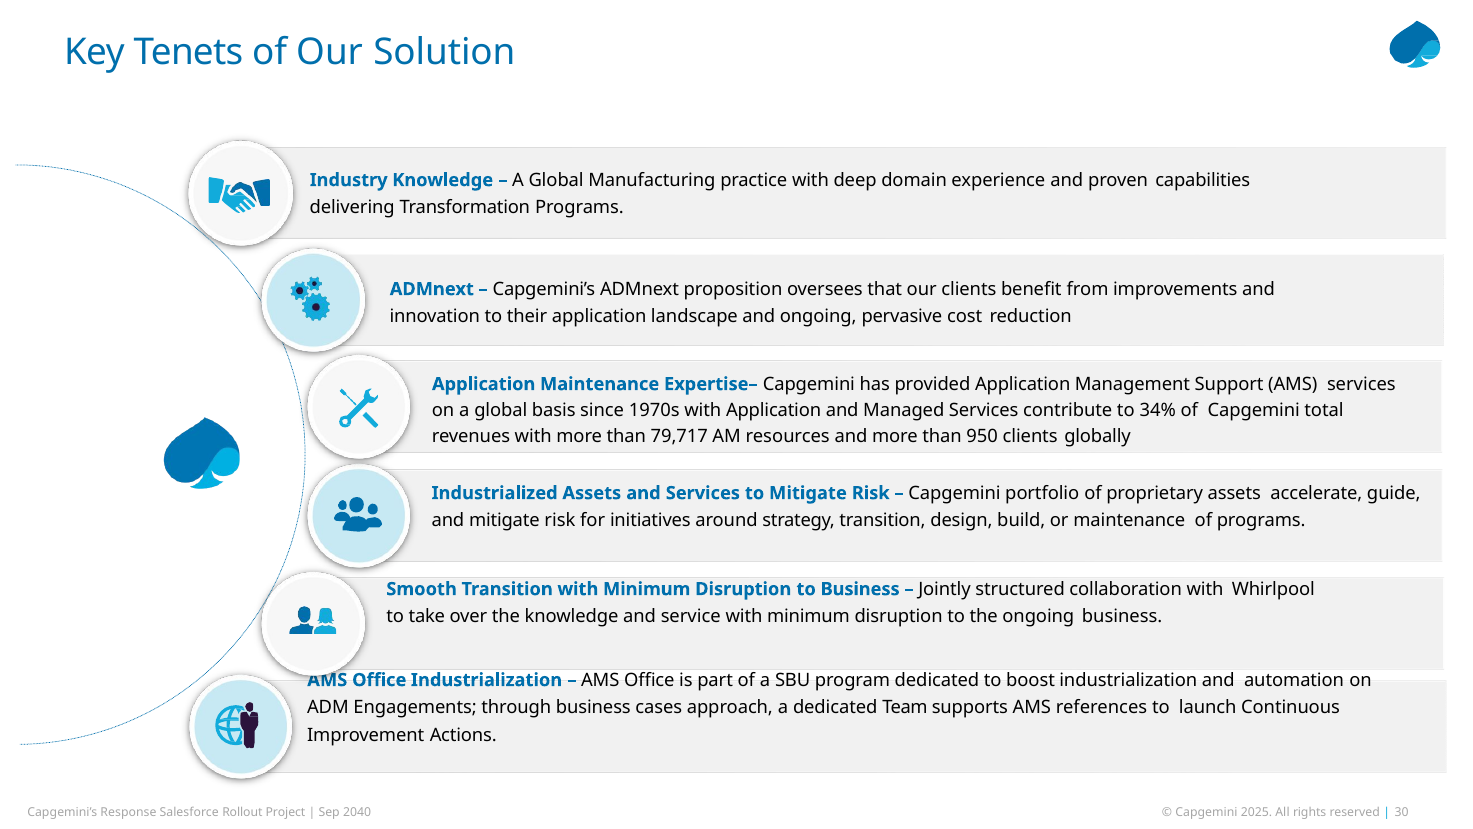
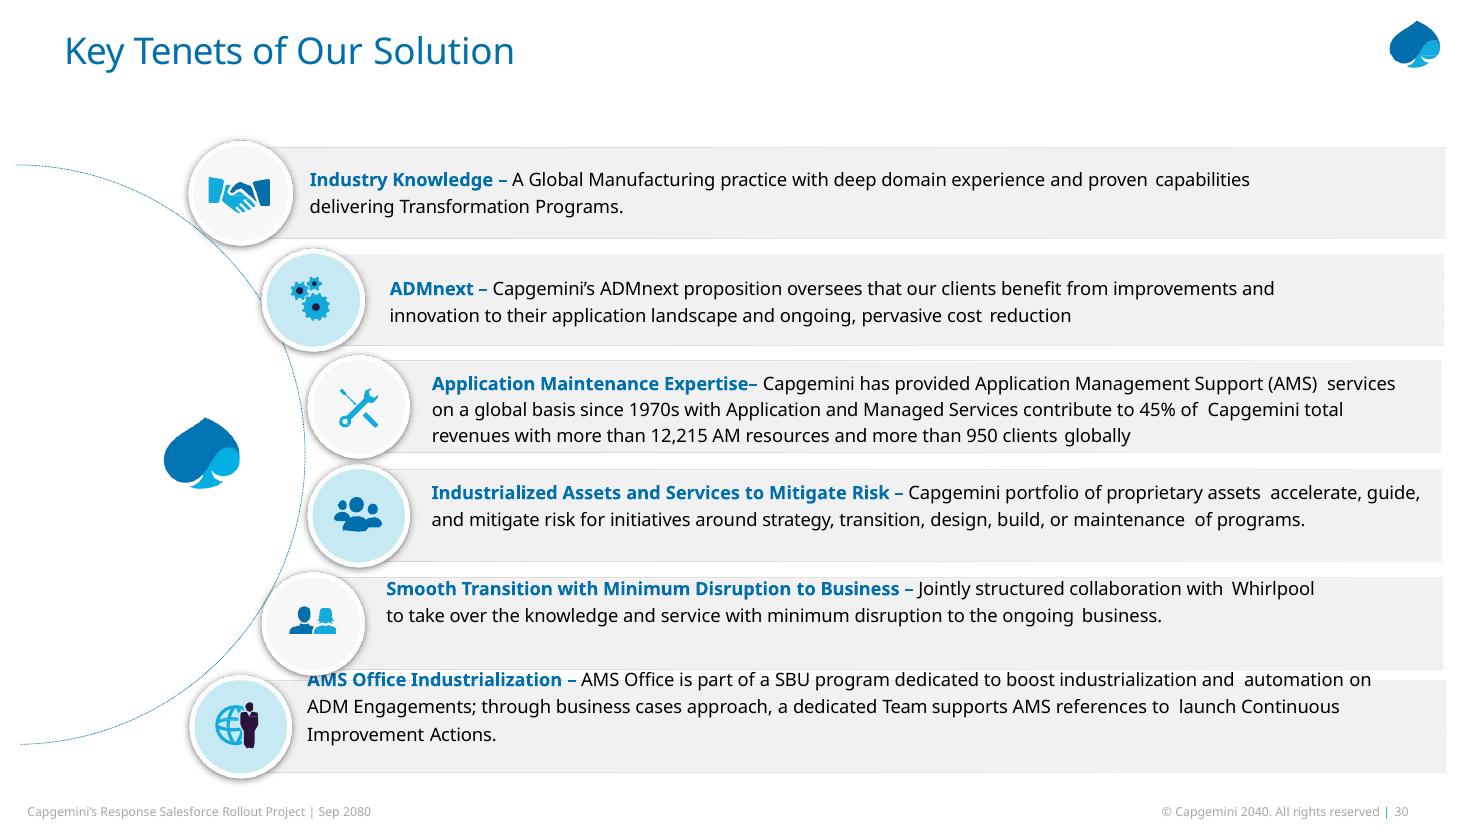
34%: 34% -> 45% (1158, 410)
79,717: 79,717 -> 12,215 (679, 436)
2040: 2040 -> 2080 (357, 812)
2025: 2025 -> 2040 (1256, 812)
